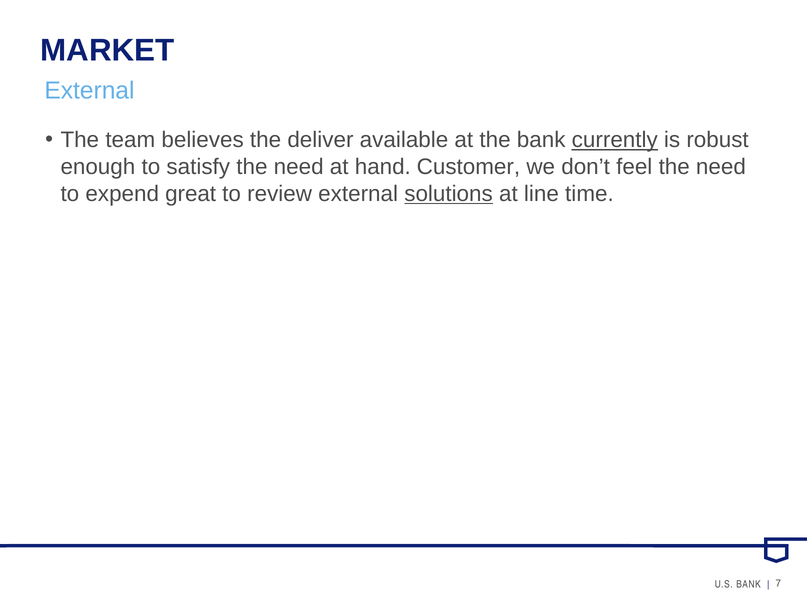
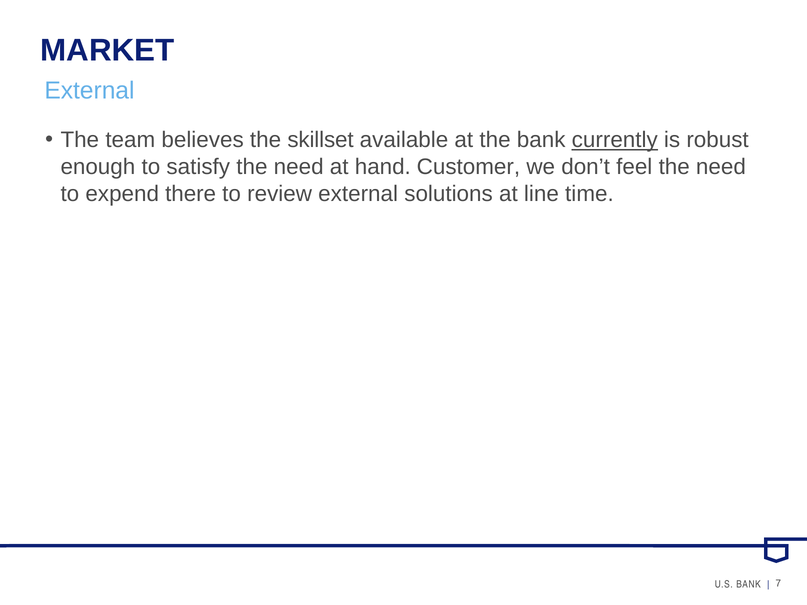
deliver: deliver -> skillset (321, 140)
great: great -> there (191, 194)
solutions underline: present -> none (449, 194)
